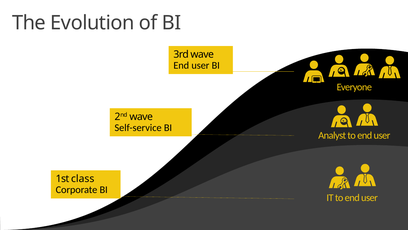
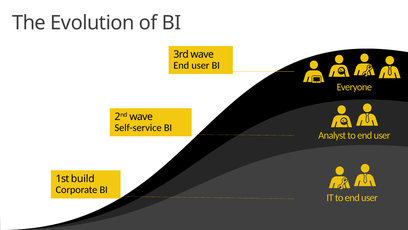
class: class -> build (83, 178)
